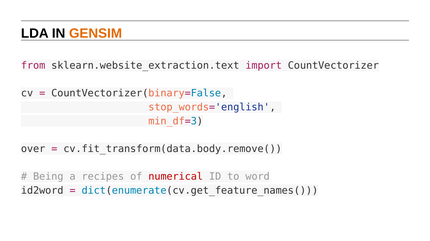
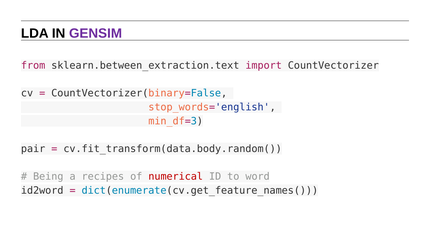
GENSIM colour: orange -> purple (96, 33)
sklearn.website_extraction.text: sklearn.website_extraction.text -> sklearn.between_extraction.text (145, 66)
over: over -> pair (33, 149)
cv.fit_transform(data.body.remove(: cv.fit_transform(data.body.remove( -> cv.fit_transform(data.body.random( (173, 149)
